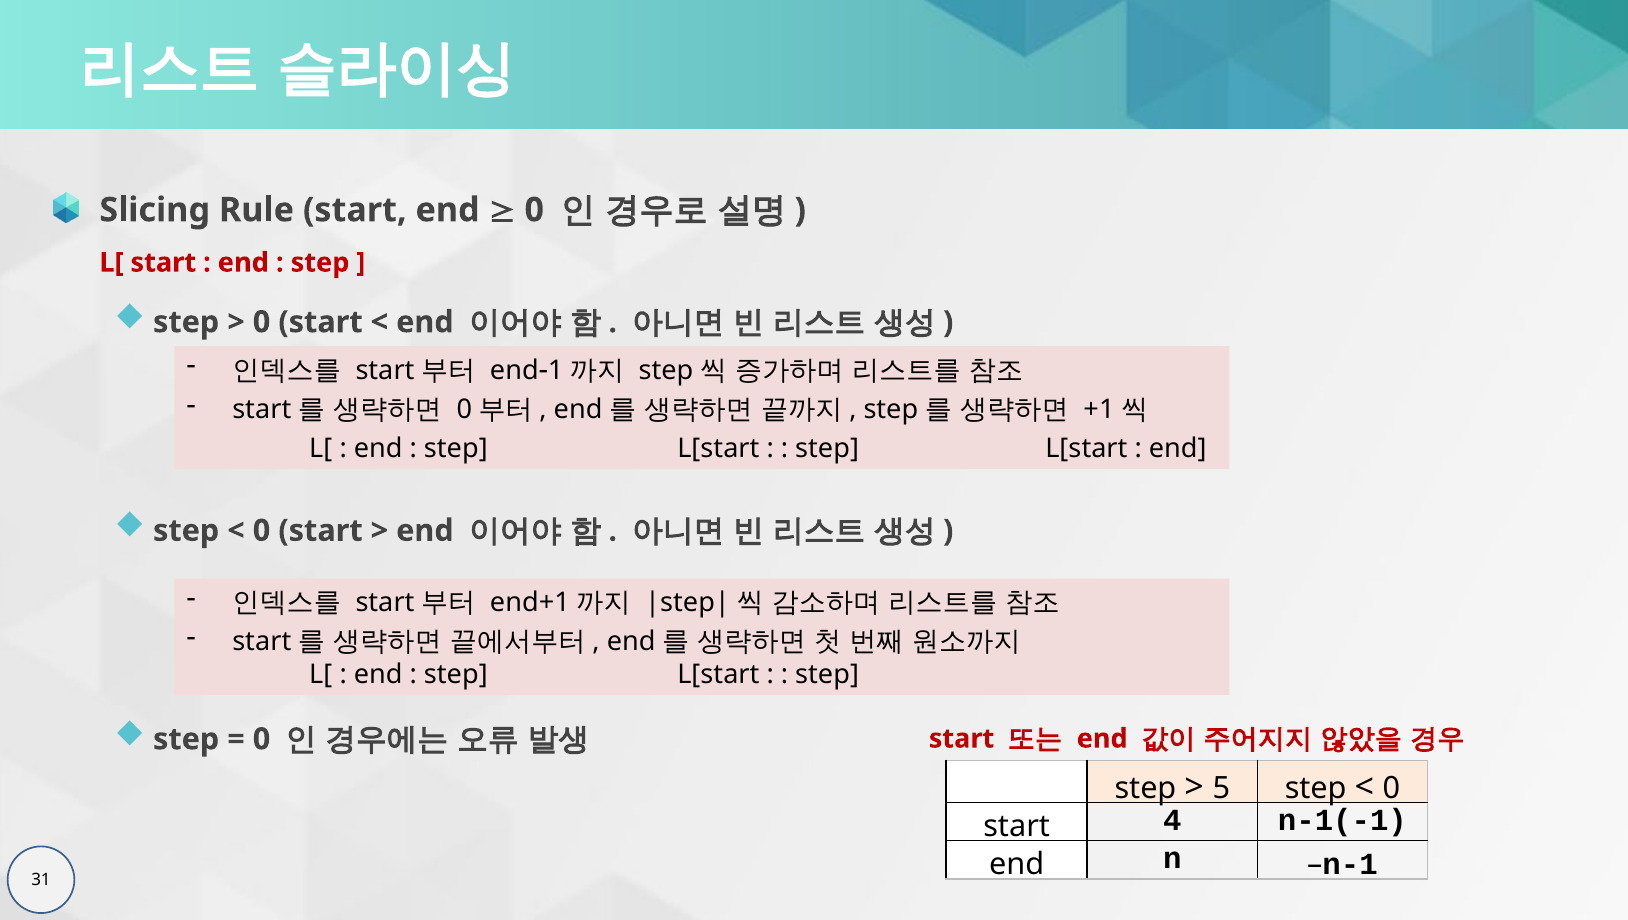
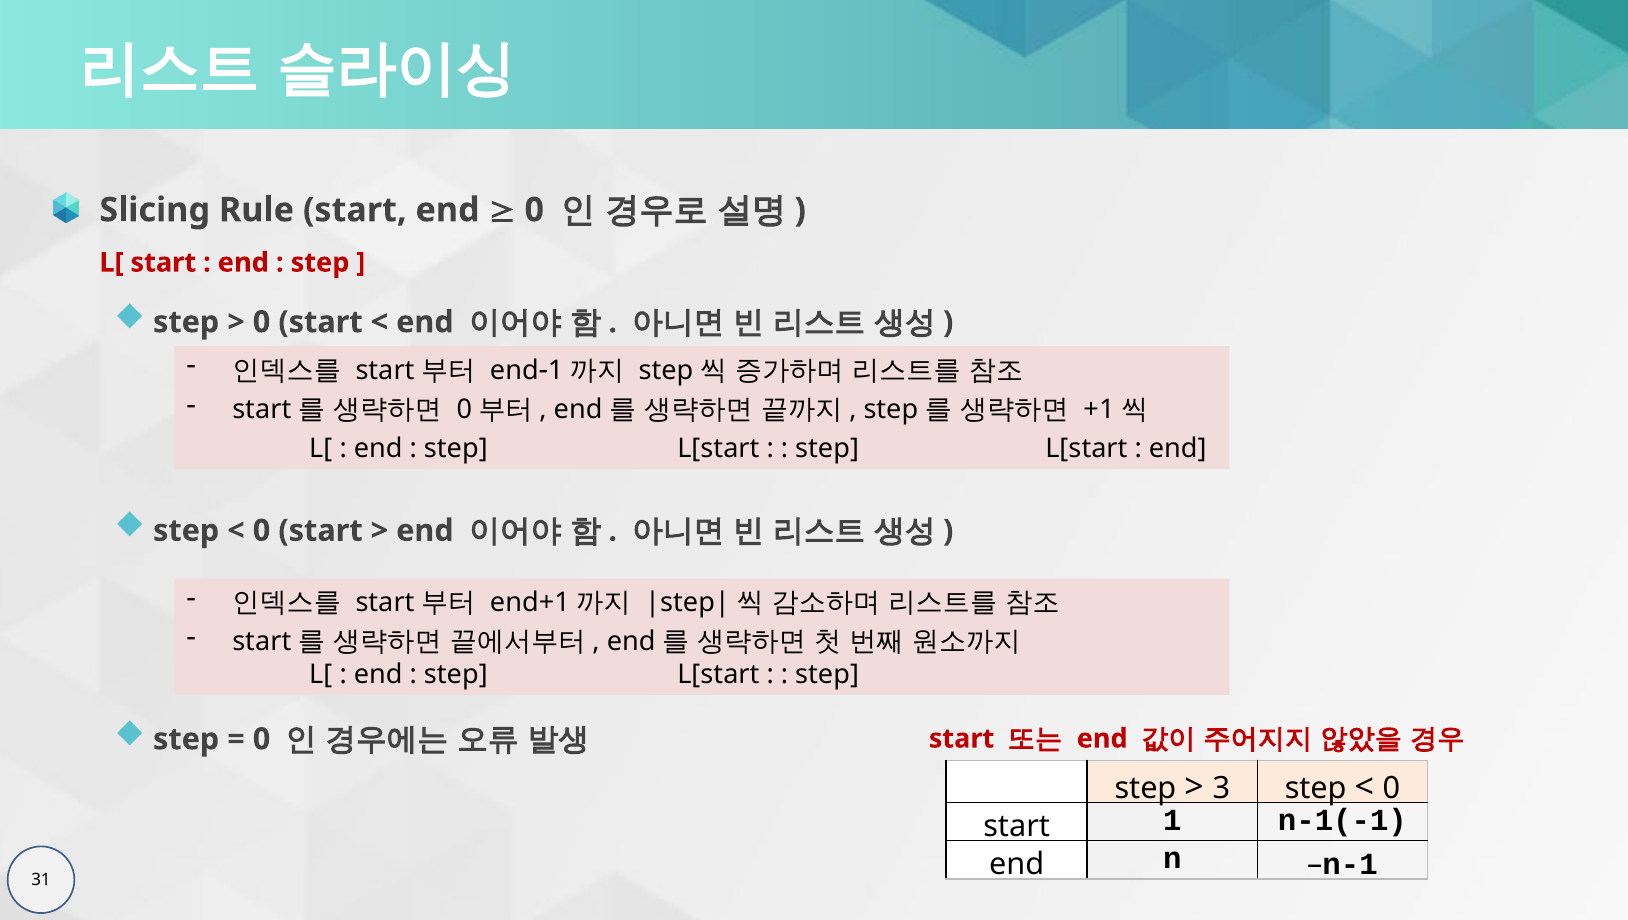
5: 5 -> 3 (1221, 788)
4: 4 -> 1 (1172, 820)
